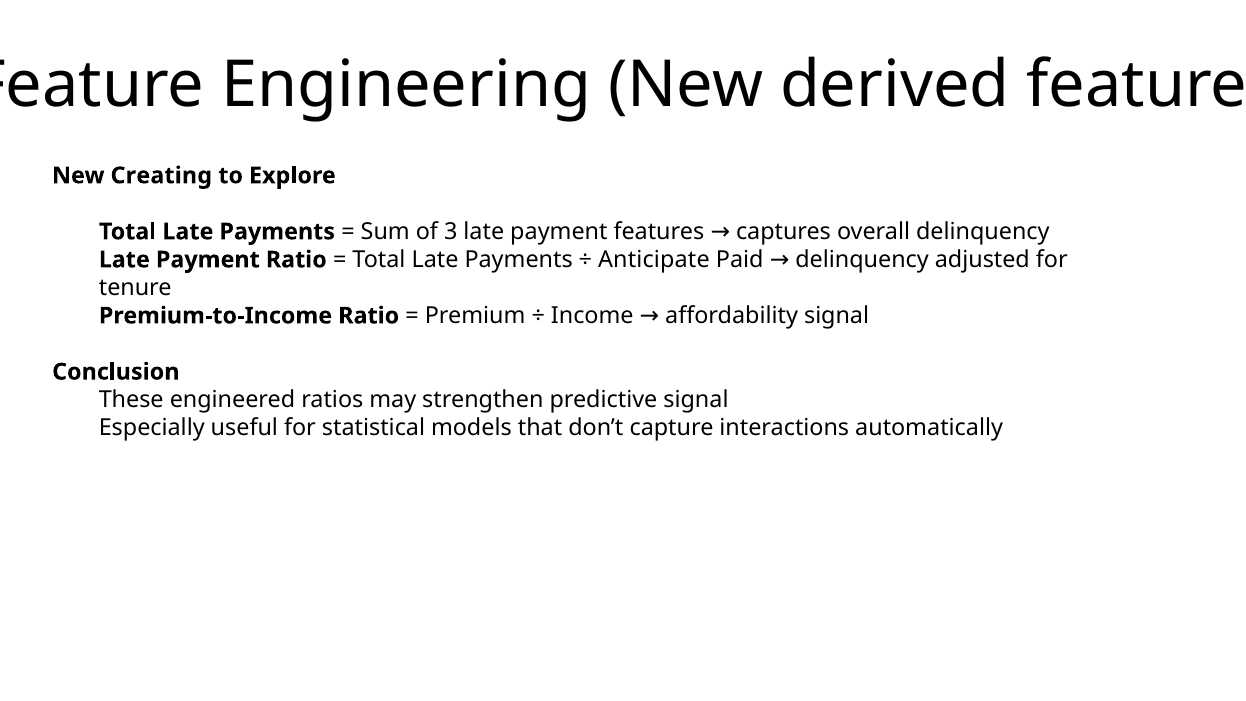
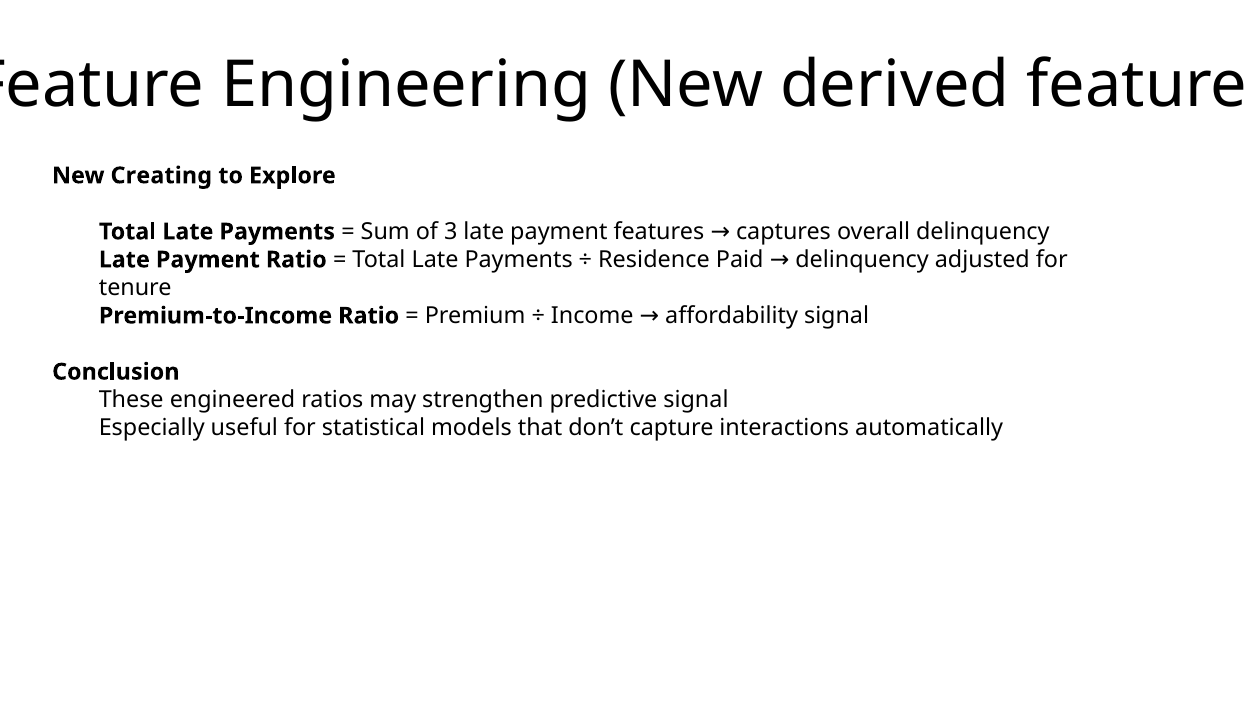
Anticipate: Anticipate -> Residence (654, 260)
